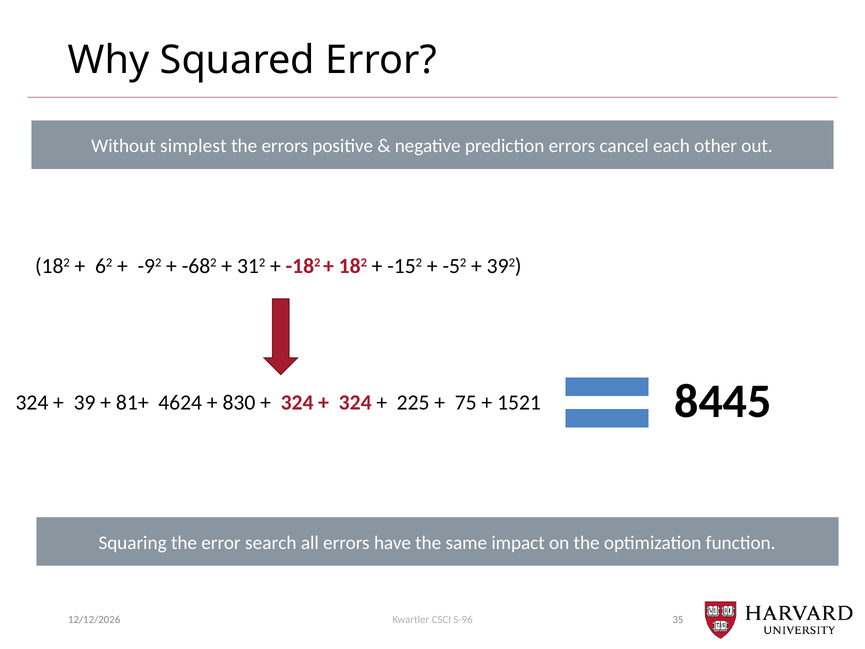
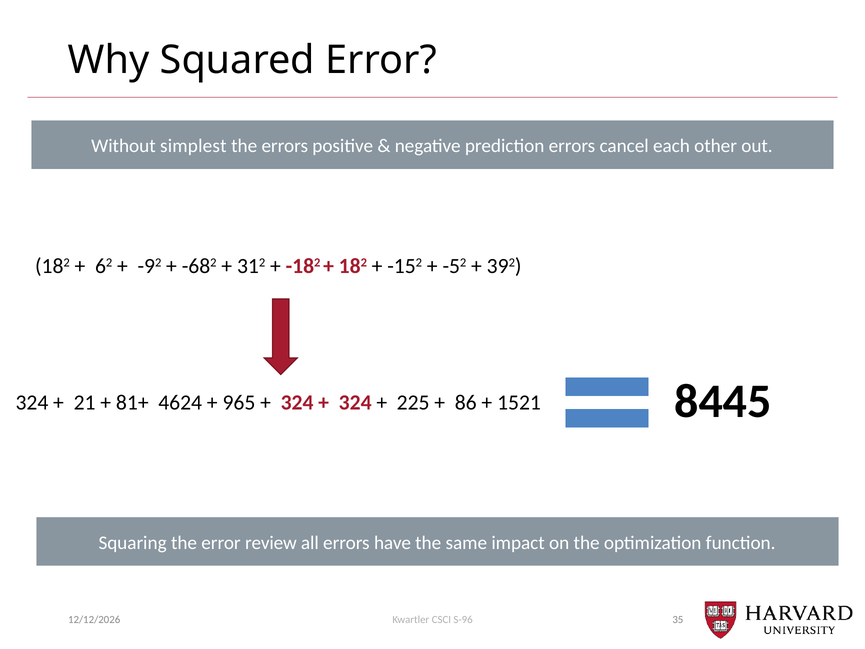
39: 39 -> 21 (85, 403)
830: 830 -> 965 (239, 403)
75: 75 -> 86 (466, 403)
search: search -> review (271, 543)
